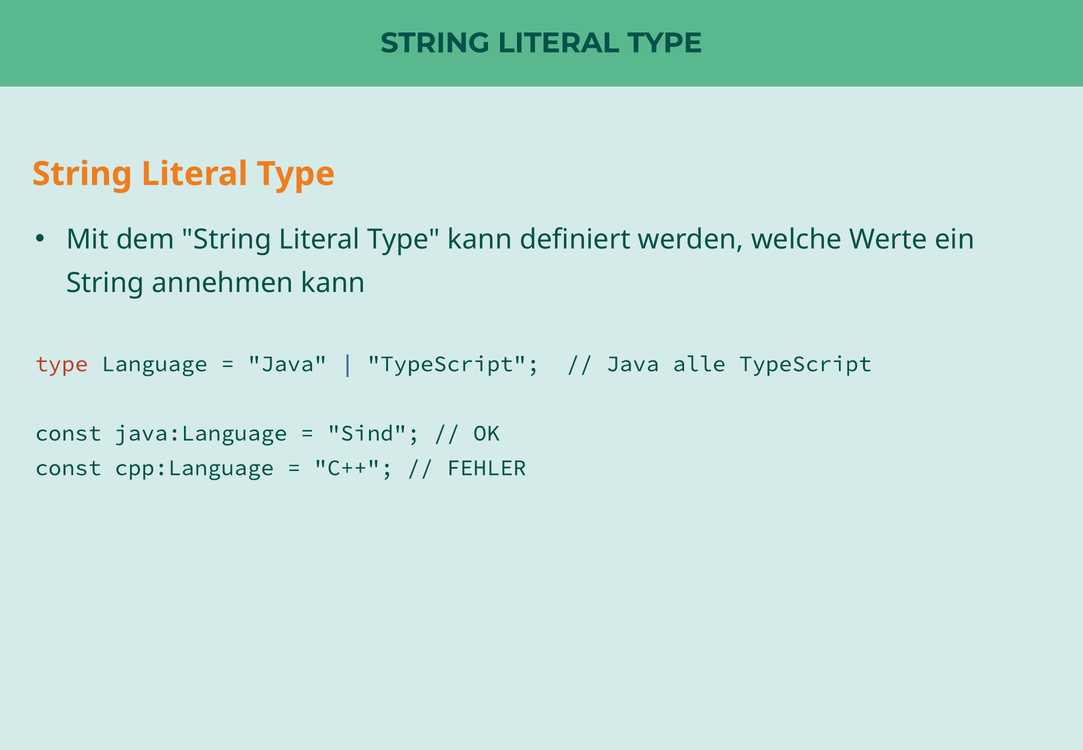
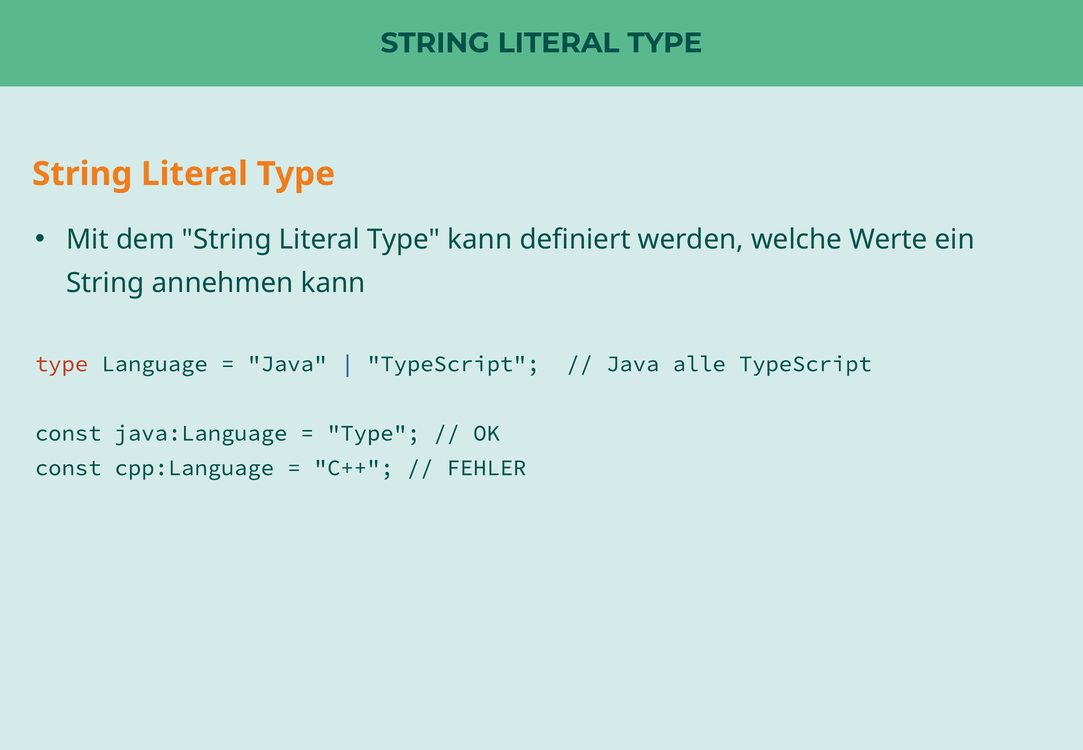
Sind: Sind -> Type (374, 433)
